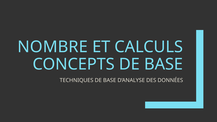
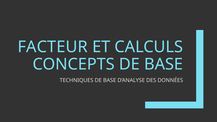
NOMBRE: NOMBRE -> FACTEUR (53, 47)
